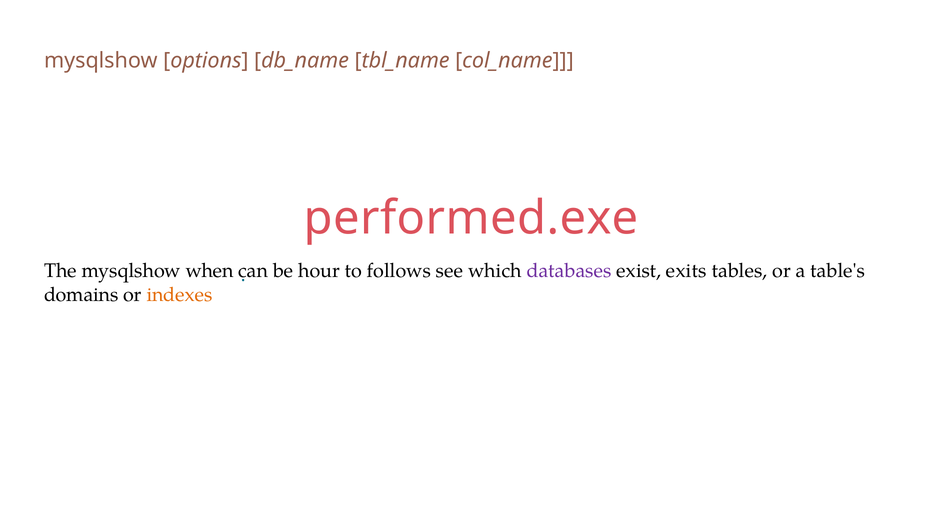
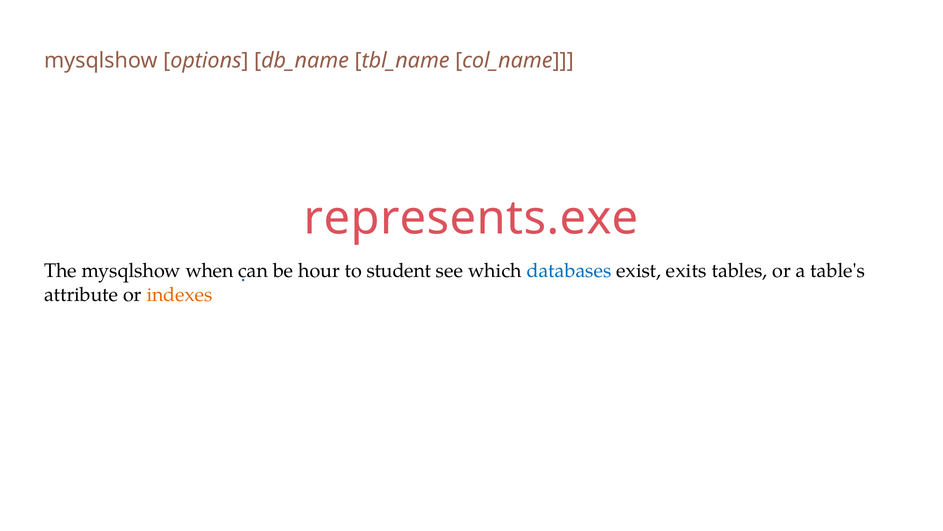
performed.exe: performed.exe -> represents.exe (471, 218)
follows: follows -> student (399, 271)
databases colour: purple -> blue (569, 271)
domains: domains -> attribute (81, 294)
